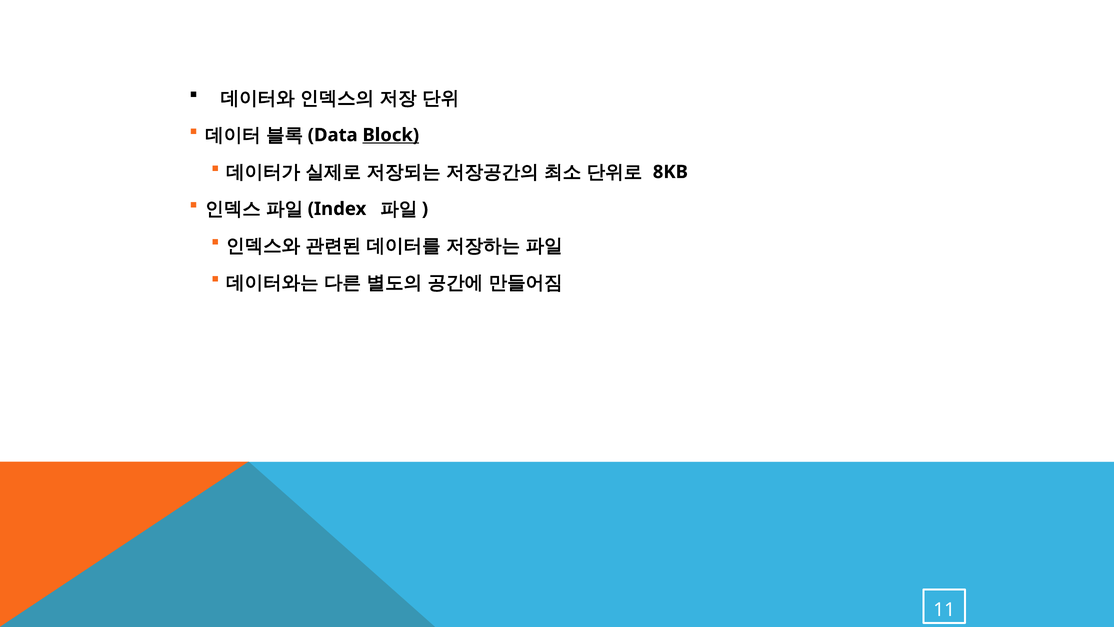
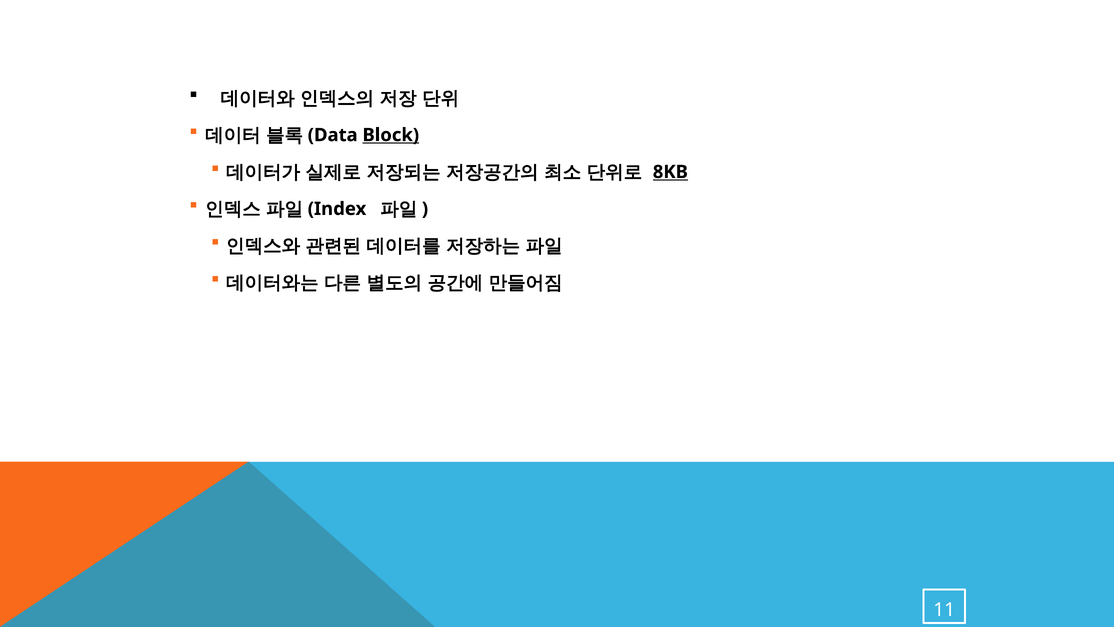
8KB underline: none -> present (670, 172)
